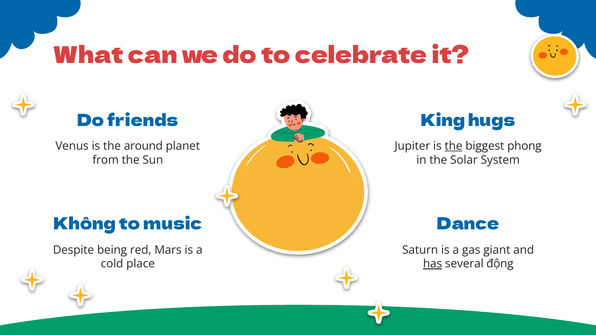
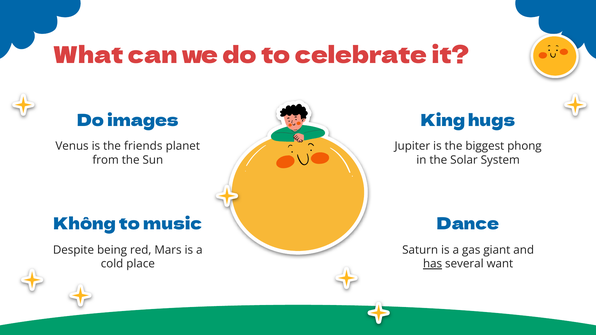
friends: friends -> images (143, 121)
around: around -> friends (143, 146)
the underline: present -> none (454, 146)
động: động -> want (500, 264)
